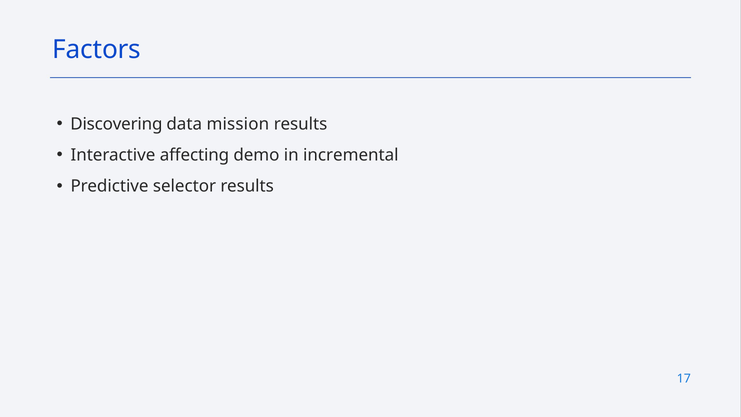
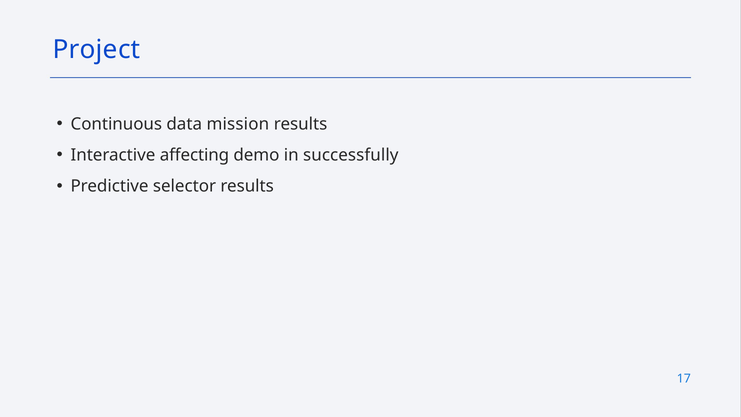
Factors: Factors -> Project (96, 49)
Discovering: Discovering -> Continuous (116, 124)
incremental: incremental -> successfully (351, 155)
